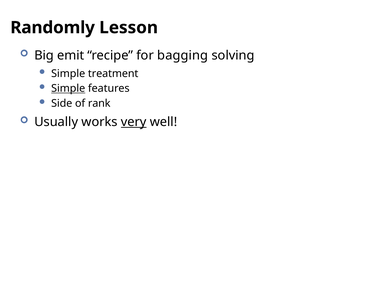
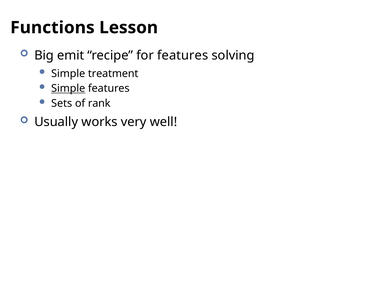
Randomly: Randomly -> Functions (52, 28)
for bagging: bagging -> features (183, 55)
Side: Side -> Sets (62, 104)
very underline: present -> none (134, 122)
